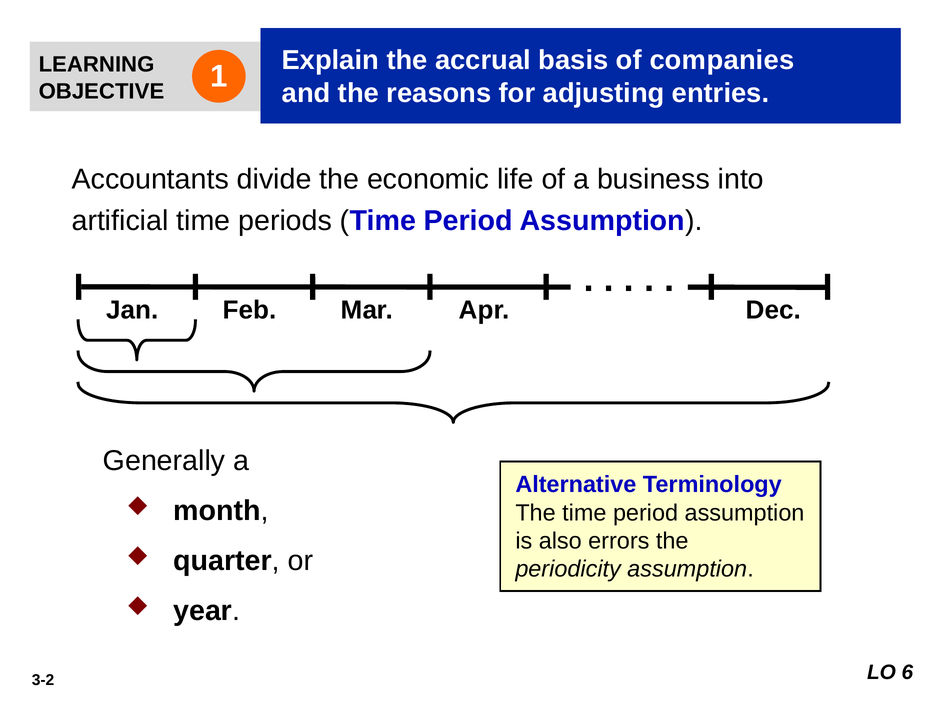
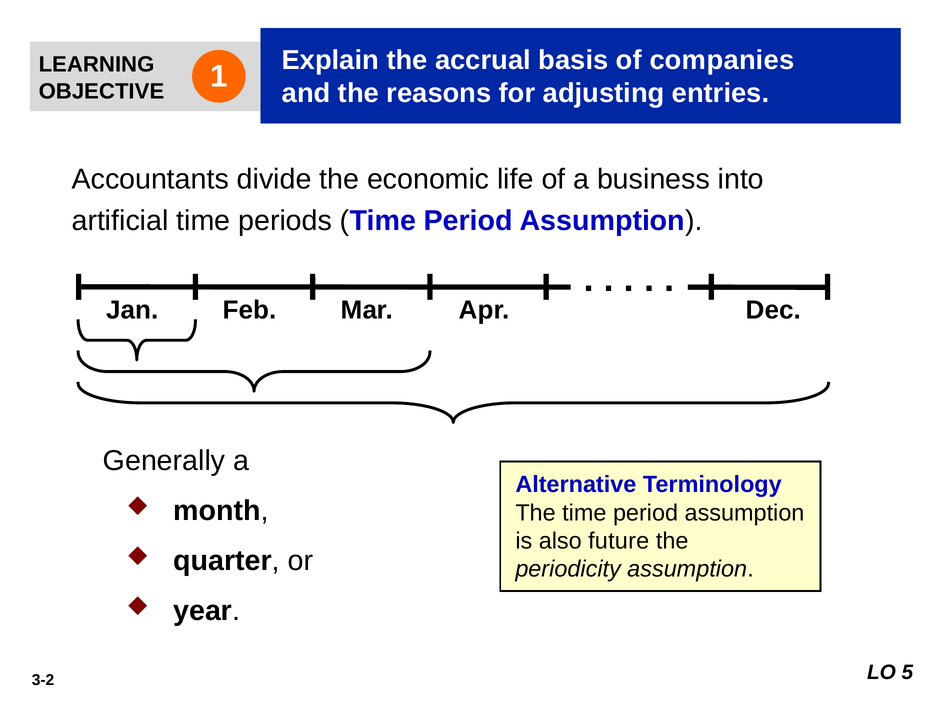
errors: errors -> future (619, 541)
6: 6 -> 5 (907, 672)
